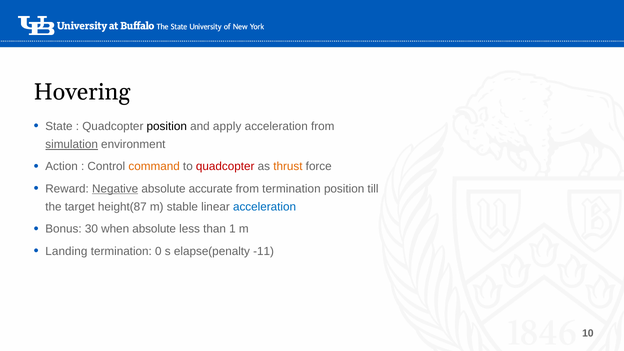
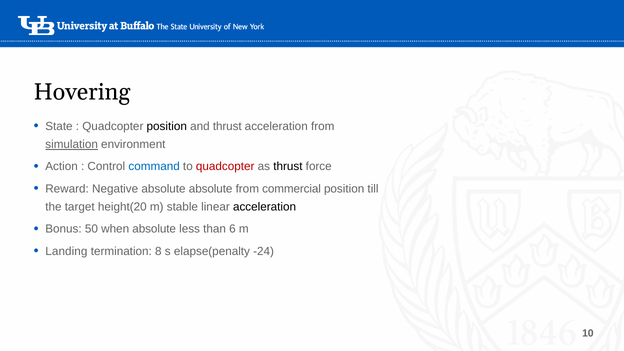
and apply: apply -> thrust (227, 126)
command colour: orange -> blue (154, 167)
thrust colour: orange -> black (288, 167)
Negative underline: present -> none (115, 189)
absolute accurate: accurate -> absolute (211, 189)
from termination: termination -> commercial (292, 189)
height(87: height(87 -> height(20 (122, 207)
acceleration colour: blue -> black (265, 207)
30: 30 -> 50 (91, 229)
1: 1 -> 6 (232, 229)
0: 0 -> 8 (158, 251)
-11: -11 -> -24 (264, 251)
